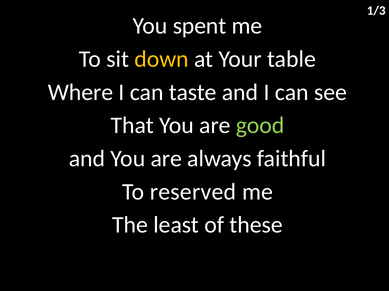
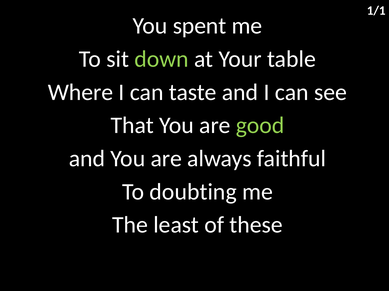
1/3: 1/3 -> 1/1 (376, 11)
down colour: yellow -> light green (162, 59)
reserved: reserved -> doubting (193, 192)
